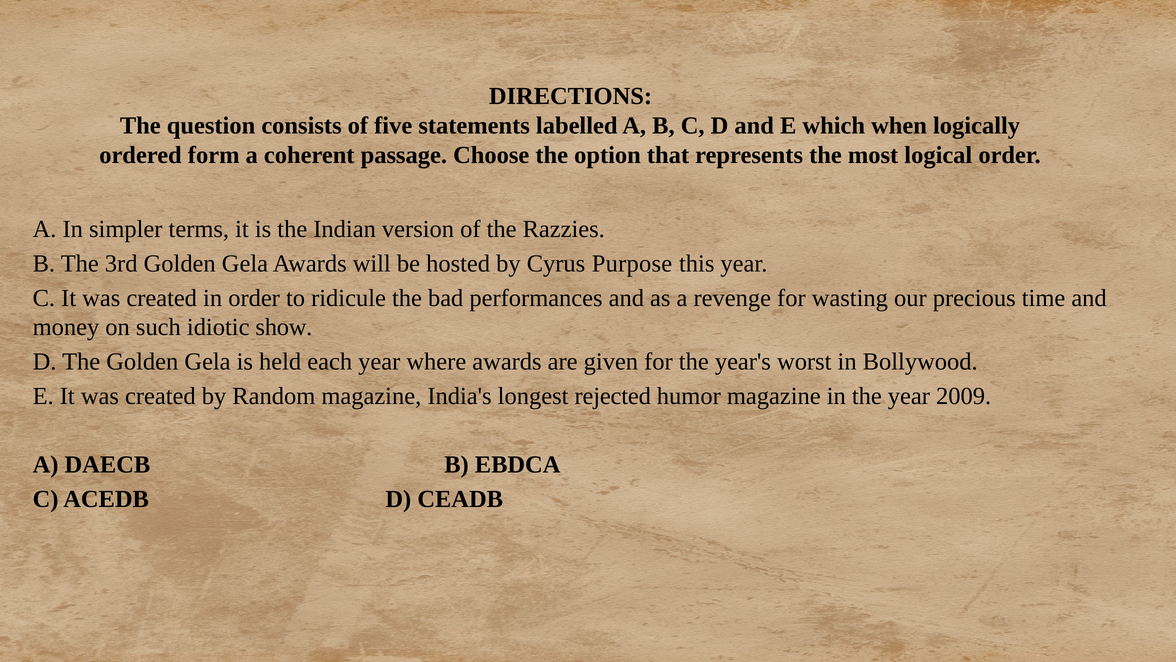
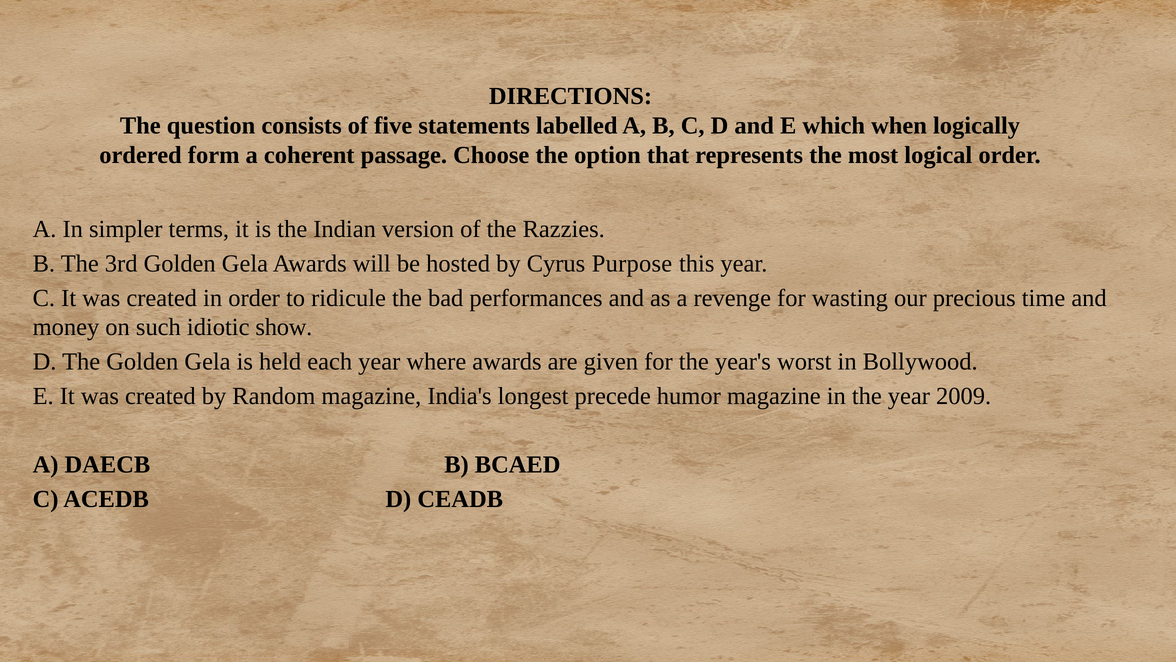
rejected: rejected -> precede (613, 396)
EBDCA: EBDCA -> BCAED (518, 464)
